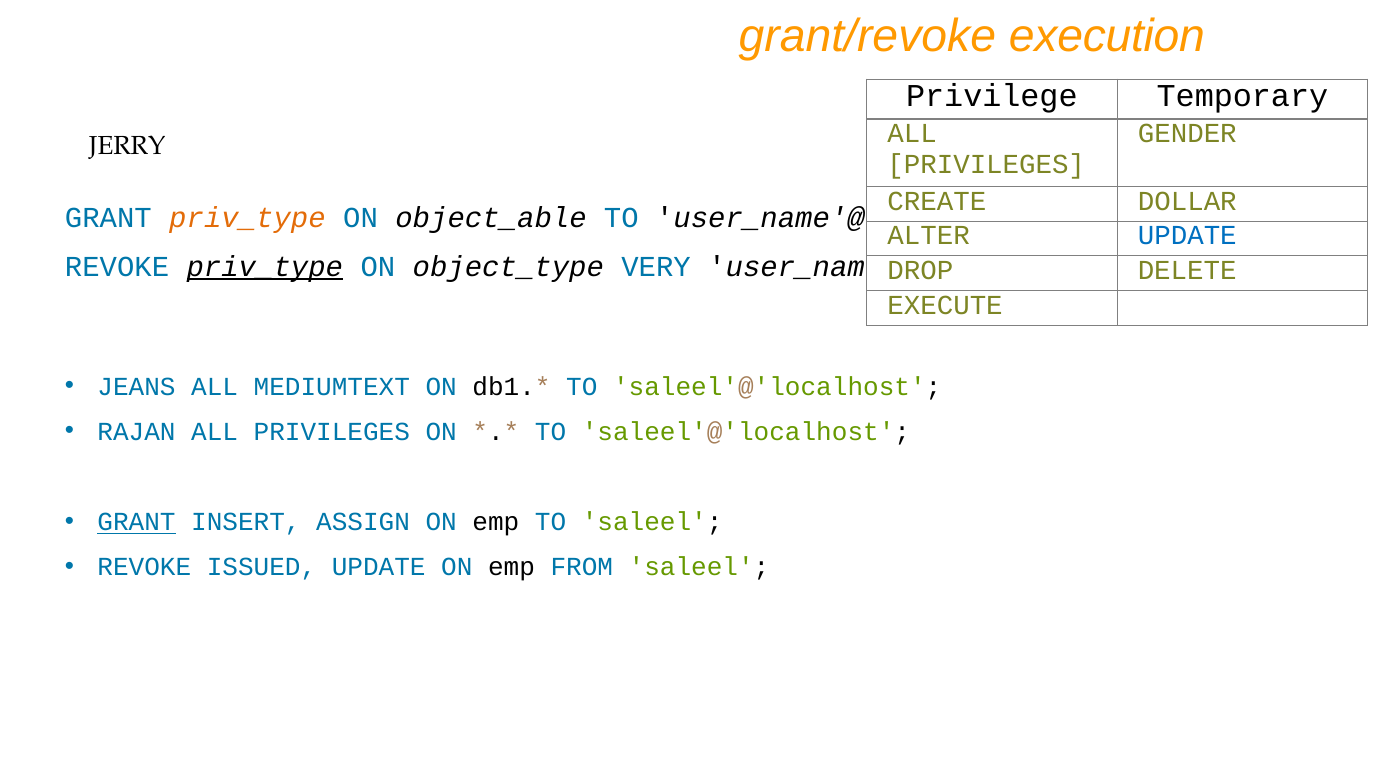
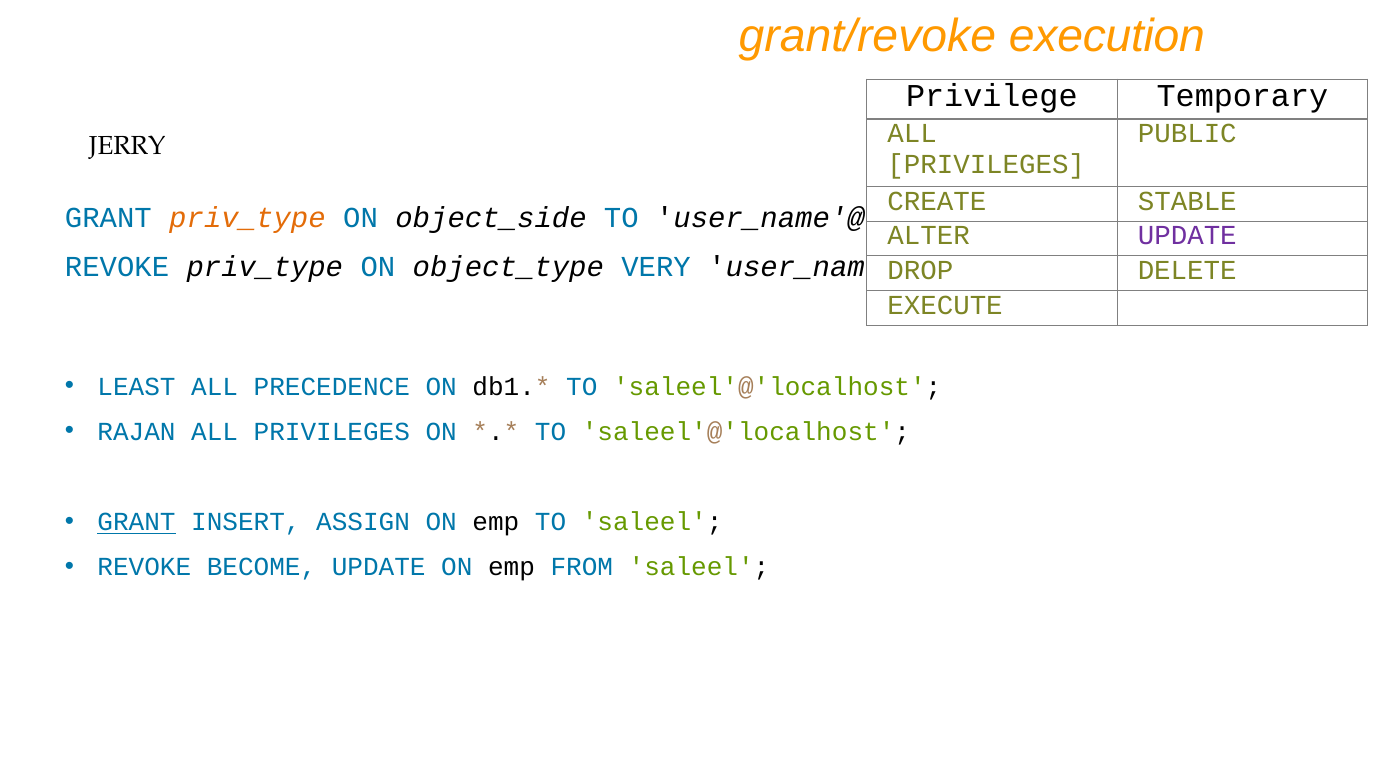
GENDER: GENDER -> PUBLIC (1187, 134)
DOLLAR: DOLLAR -> STABLE (1187, 201)
object_able: object_able -> object_side (491, 218)
UPDATE colour: blue -> purple (1187, 236)
priv_type underline: present -> none (265, 267)
JEANS: JEANS -> LEAST (137, 387)
MEDIUMTEXT: MEDIUMTEXT -> PRECEDENCE (332, 387)
ISSUED: ISSUED -> BECOME (262, 567)
